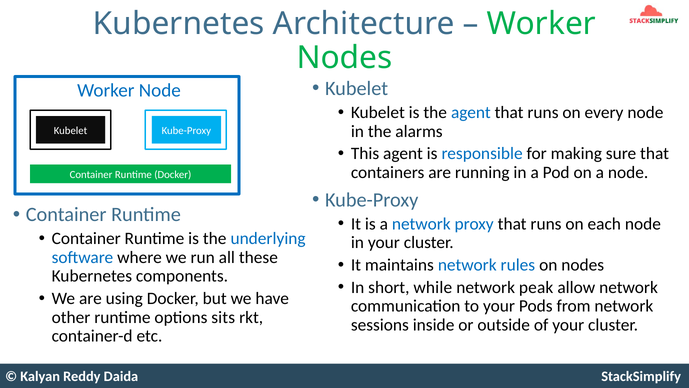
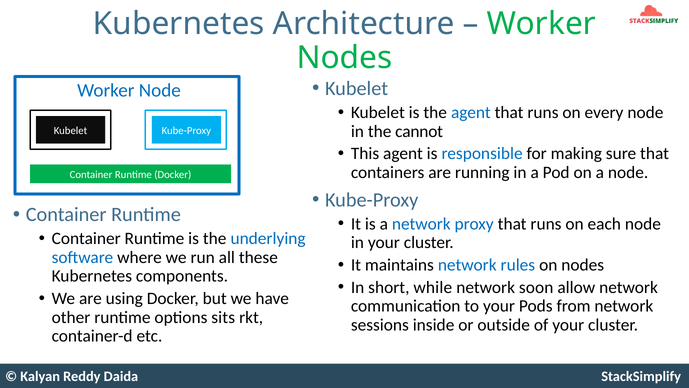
alarms: alarms -> cannot (419, 131)
peak: peak -> soon (536, 287)
